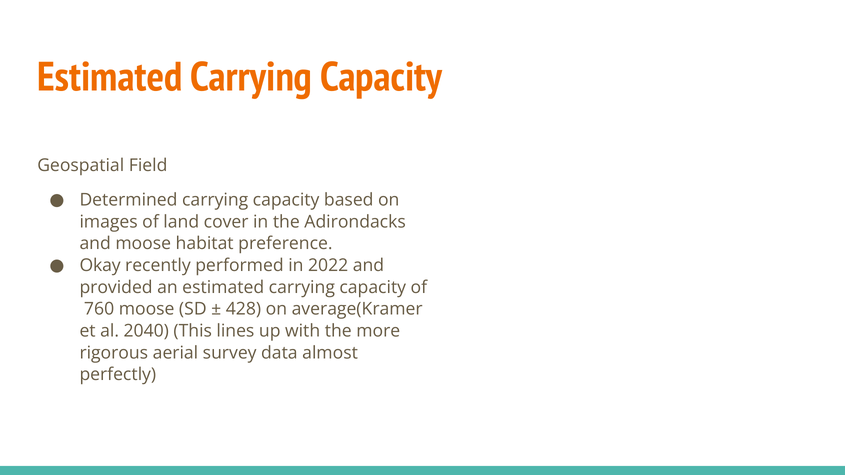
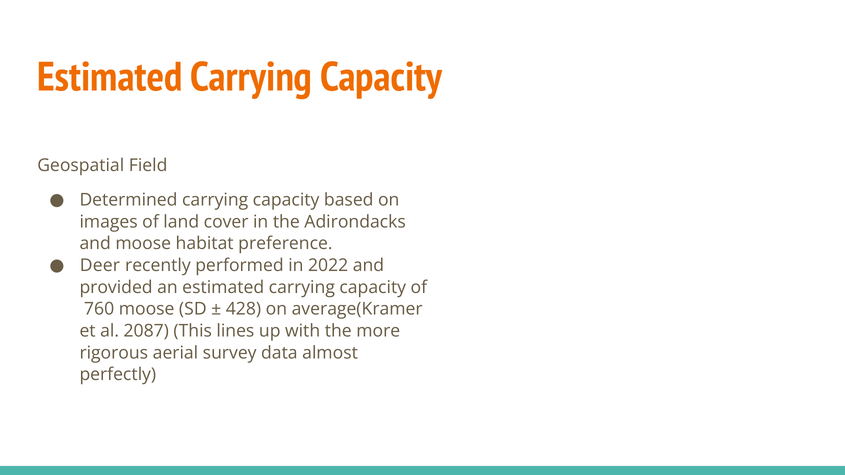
Okay: Okay -> Deer (100, 266)
2040: 2040 -> 2087 (146, 331)
